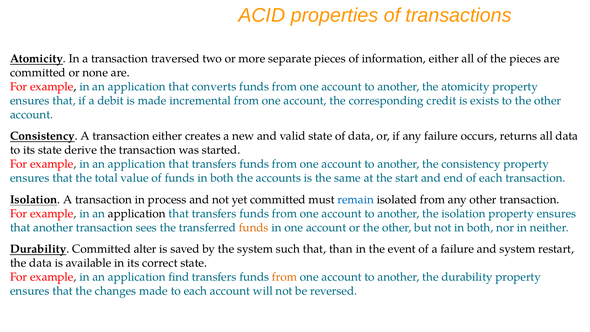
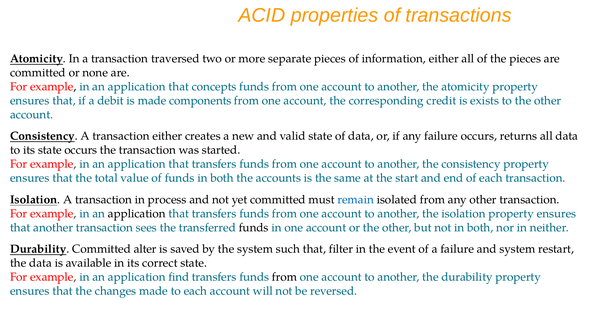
converts: converts -> concepts (214, 87)
incremental: incremental -> components (200, 101)
state derive: derive -> occurs (81, 150)
funds colour: orange -> black (254, 227)
than: than -> filter (341, 249)
from colour: orange -> black (285, 277)
